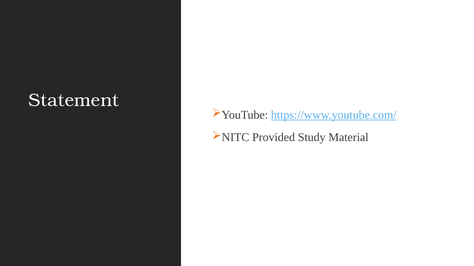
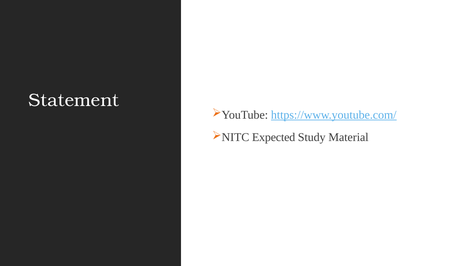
Provided: Provided -> Expected (274, 138)
